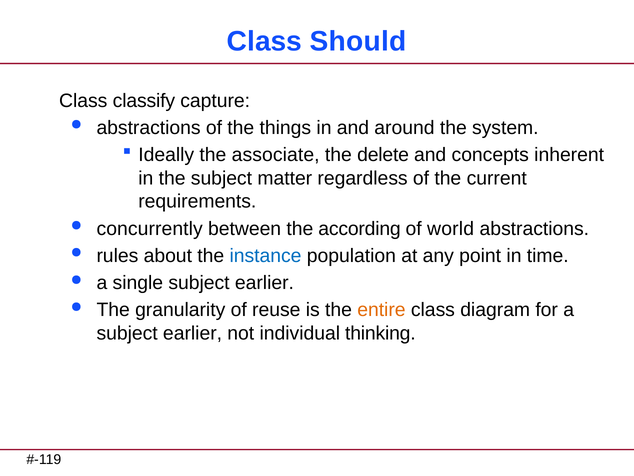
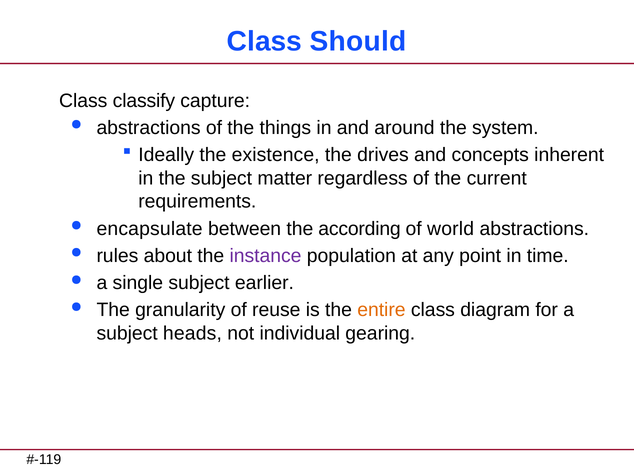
associate: associate -> existence (276, 155)
delete: delete -> drives (383, 155)
concurrently: concurrently -> encapsulate (150, 228)
instance colour: blue -> purple (266, 255)
earlier: earlier -> heads (192, 333)
thinking: thinking -> gearing (380, 333)
